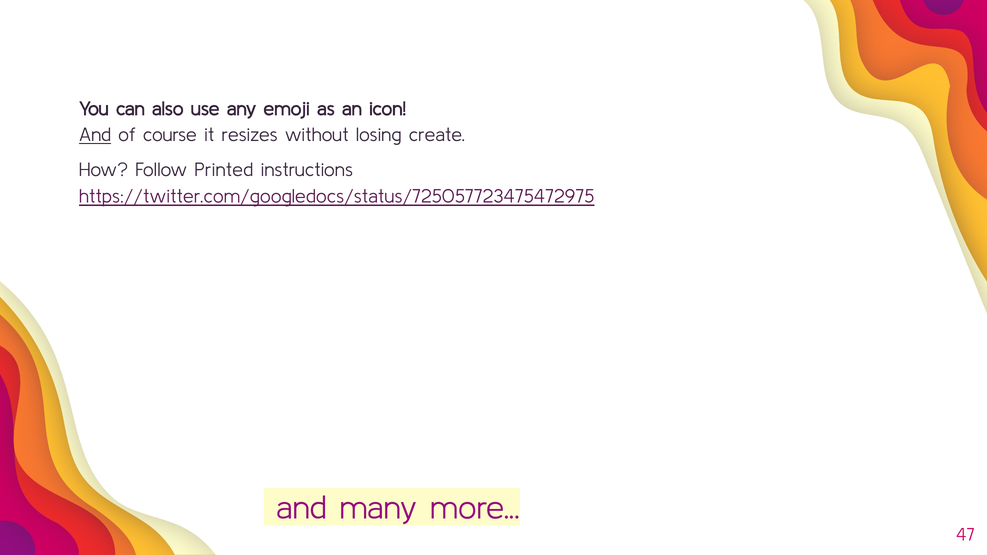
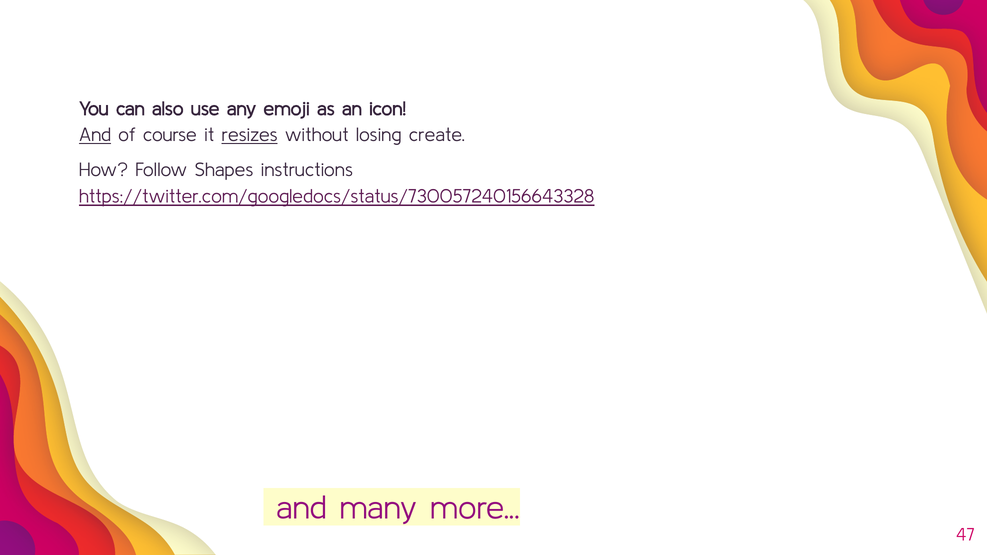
resizes underline: none -> present (250, 135)
Printed: Printed -> Shapes (224, 170)
https://twitter.com/googledocs/status/725057723475472975: https://twitter.com/googledocs/status/725057723475472975 -> https://twitter.com/googledocs/status/730057240156643328 (337, 196)
